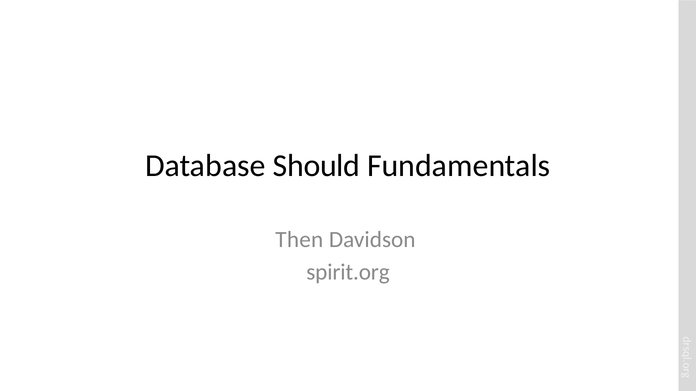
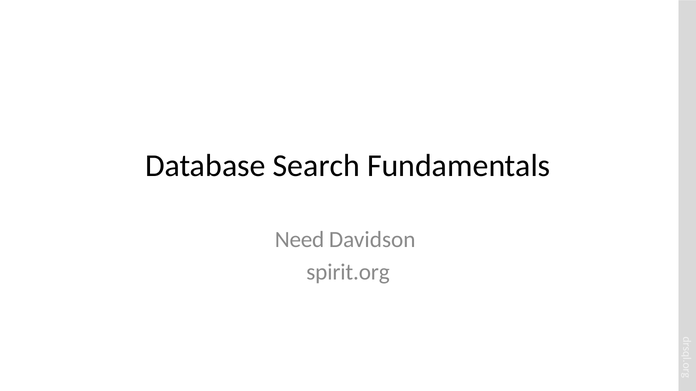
Should: Should -> Search (316, 166)
Then: Then -> Need (300, 240)
